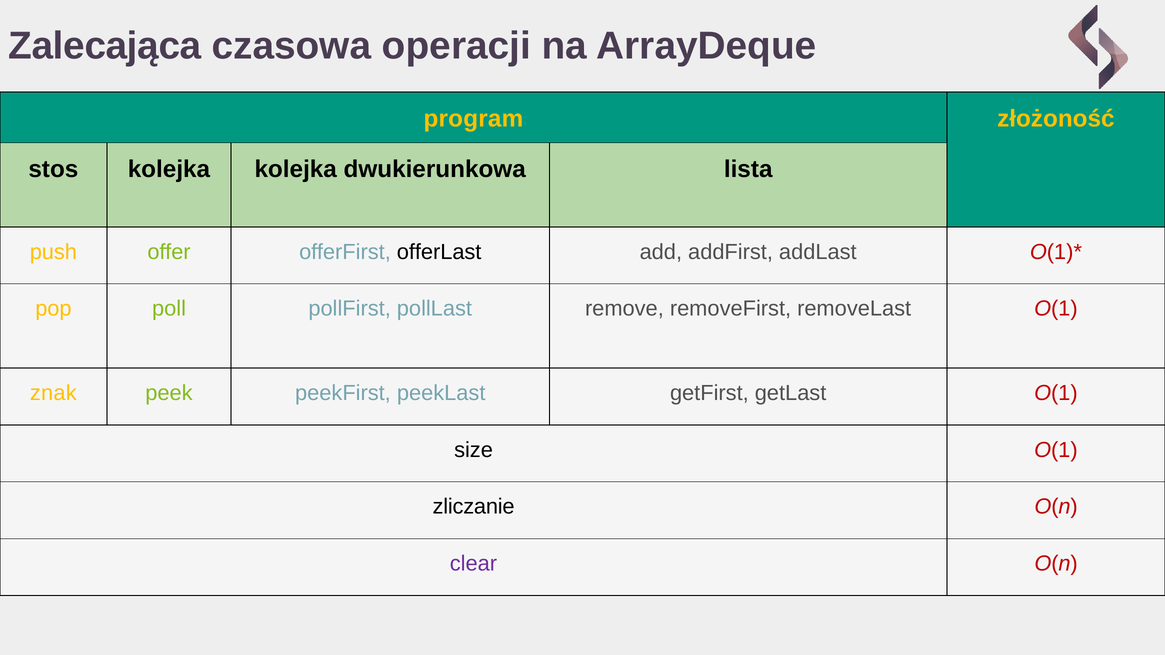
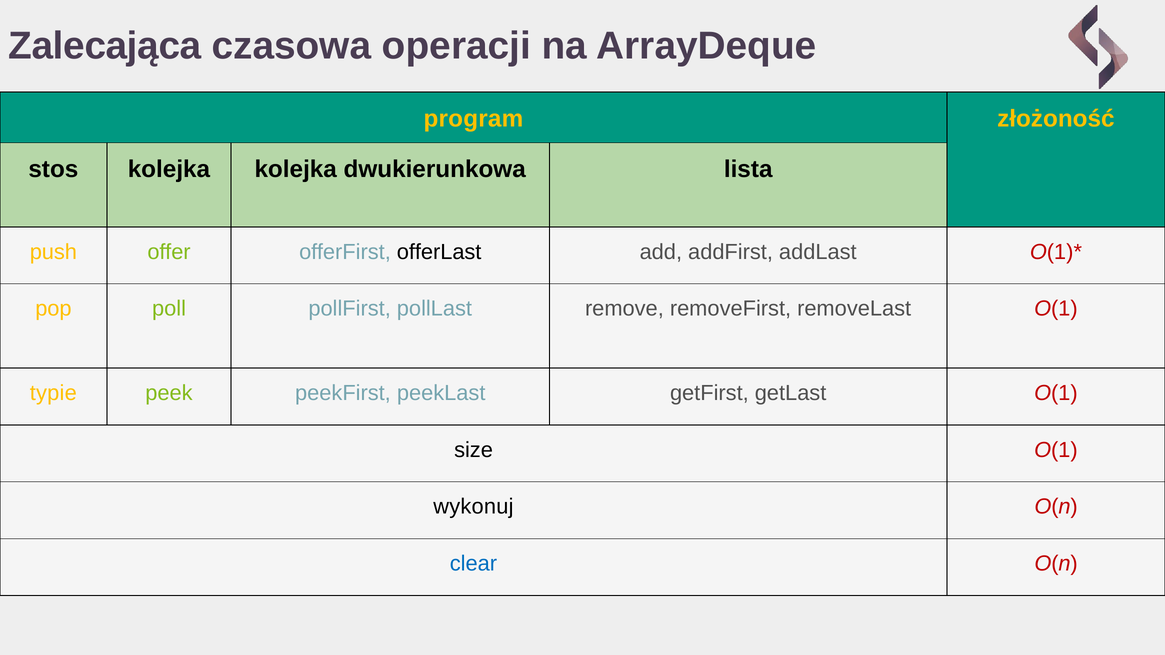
znak: znak -> typie (53, 393)
zliczanie: zliczanie -> wykonuj (473, 507)
clear colour: purple -> blue (473, 564)
